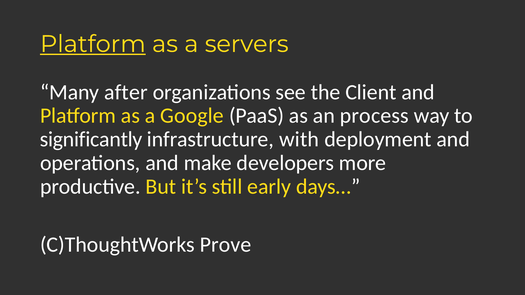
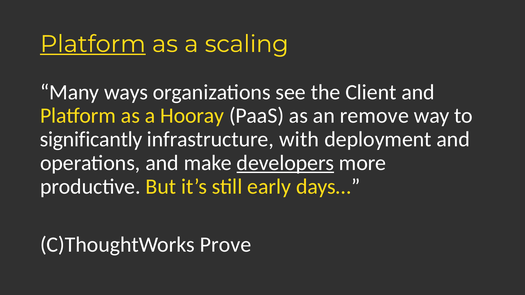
servers: servers -> scaling (247, 44)
after: after -> ways (126, 92)
Google: Google -> Hooray (192, 116)
process: process -> remove (374, 116)
developers underline: none -> present (285, 163)
